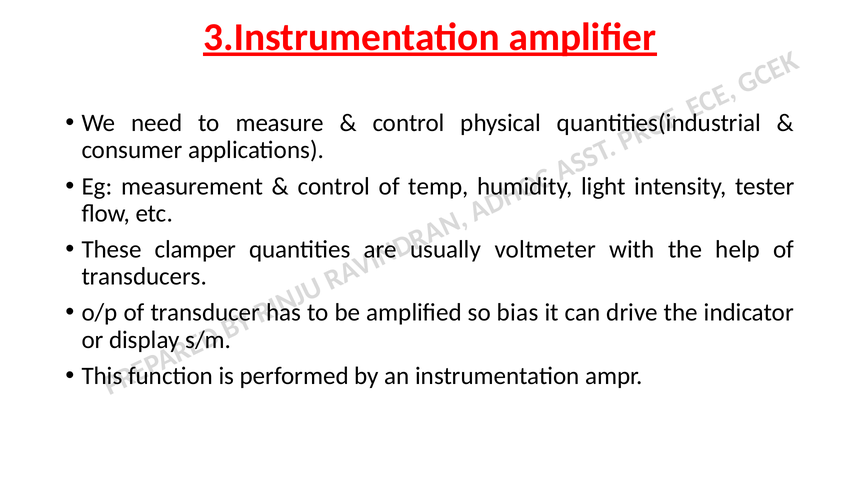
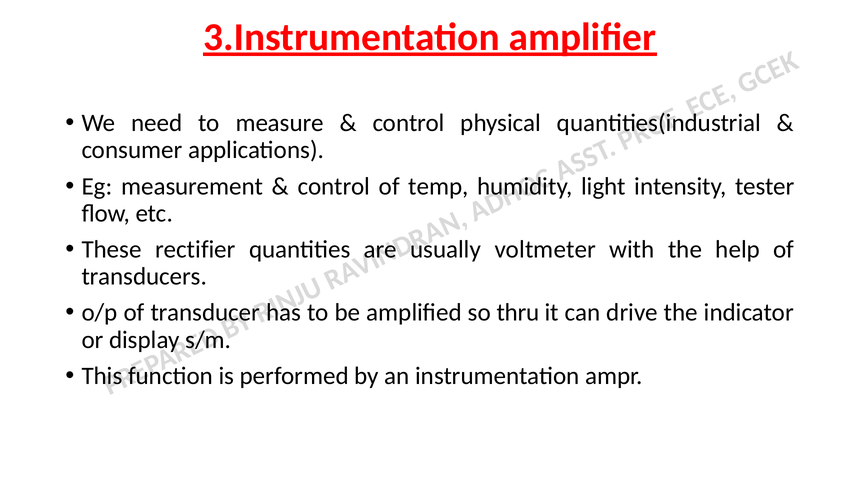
clamper: clamper -> rectifier (195, 249)
bias: bias -> thru (518, 312)
